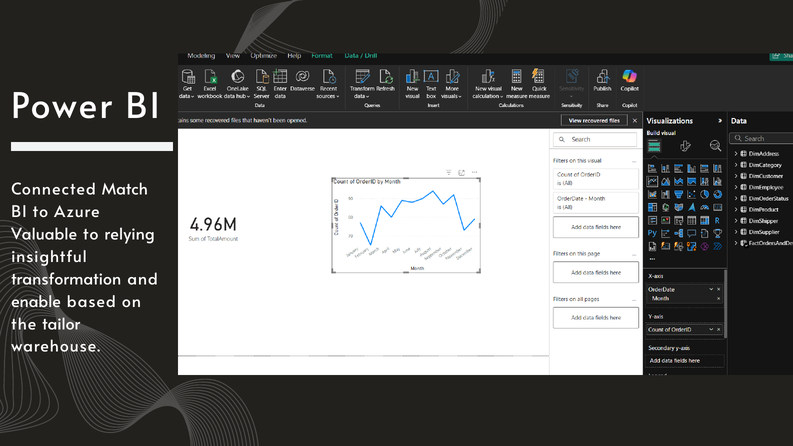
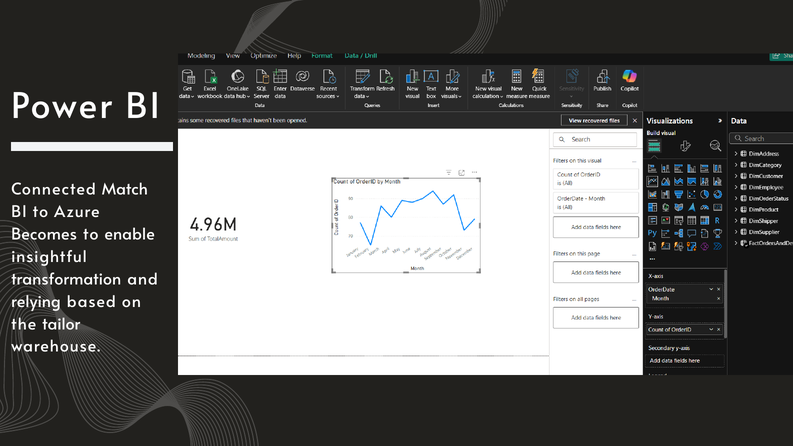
Valuable: Valuable -> Becomes (44, 234)
relying: relying -> enable (130, 234)
enable: enable -> relying (36, 302)
